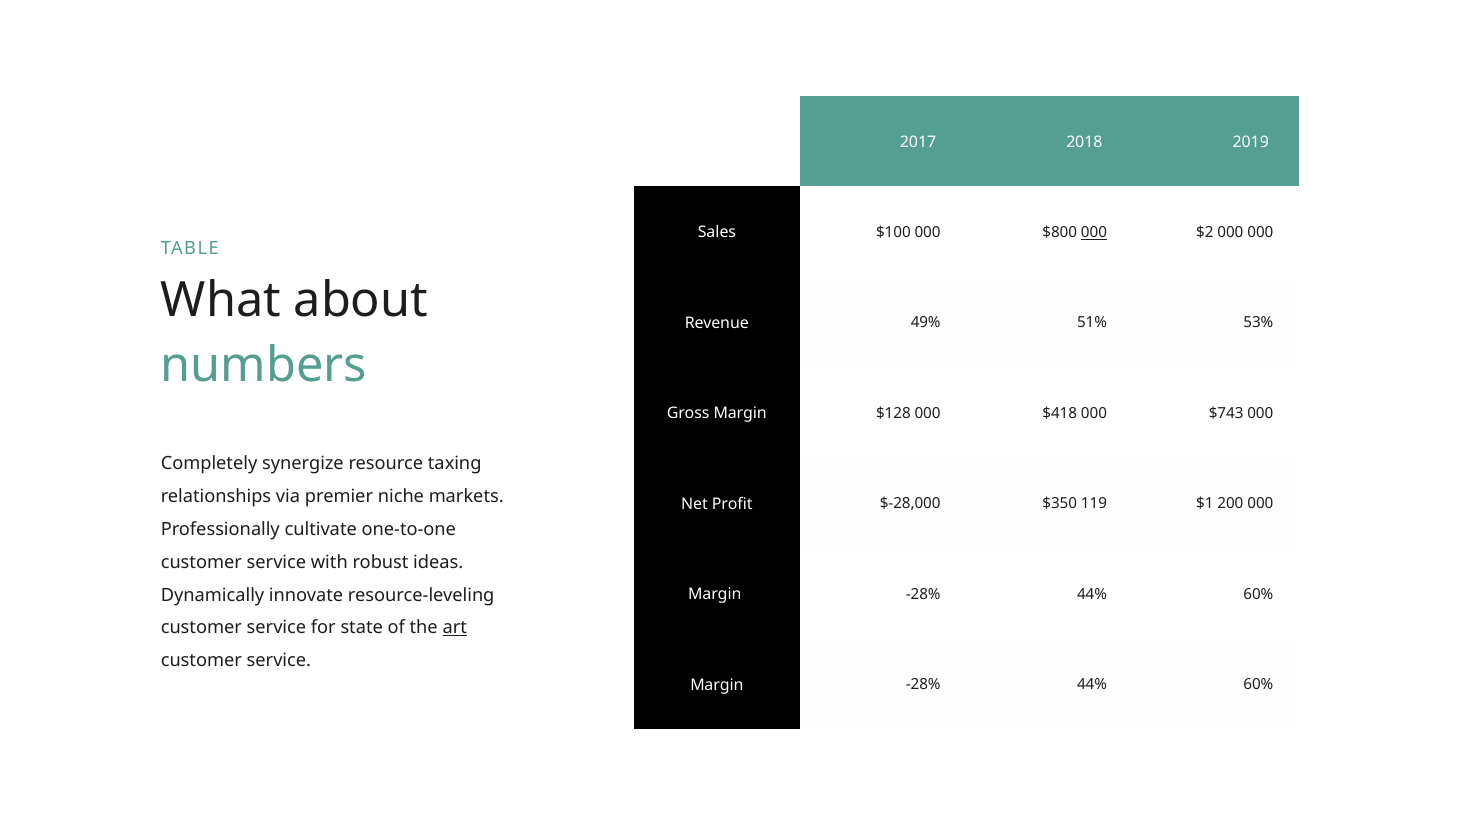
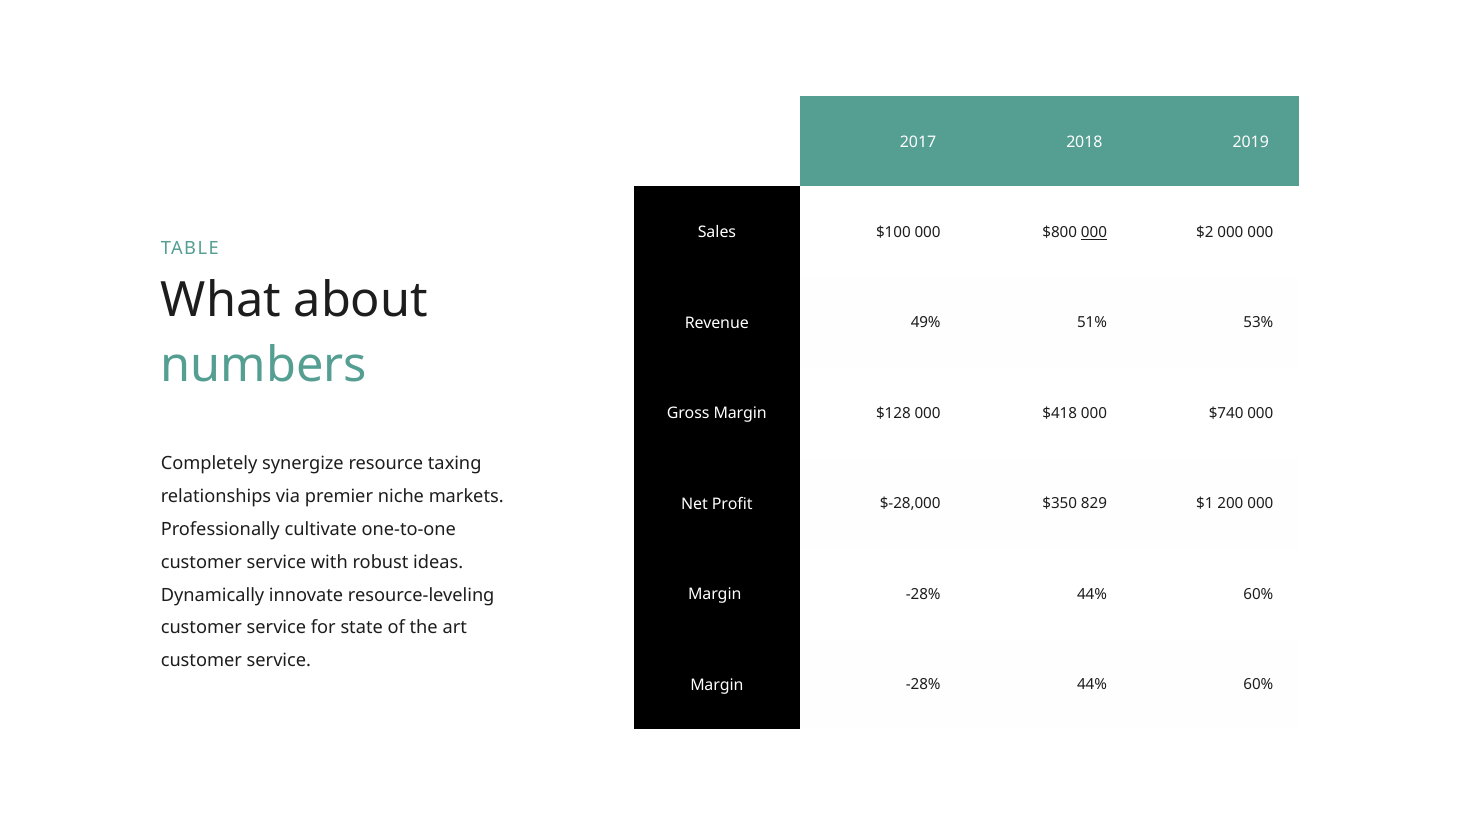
$743: $743 -> $740 (1226, 414)
119: 119 -> 829 (1094, 504)
art underline: present -> none (455, 628)
